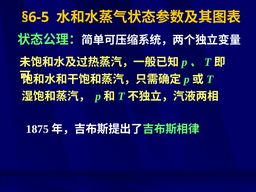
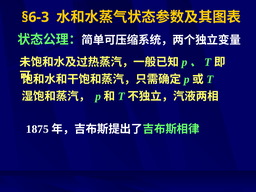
§6-5: §6-5 -> §6-3 (35, 17)
